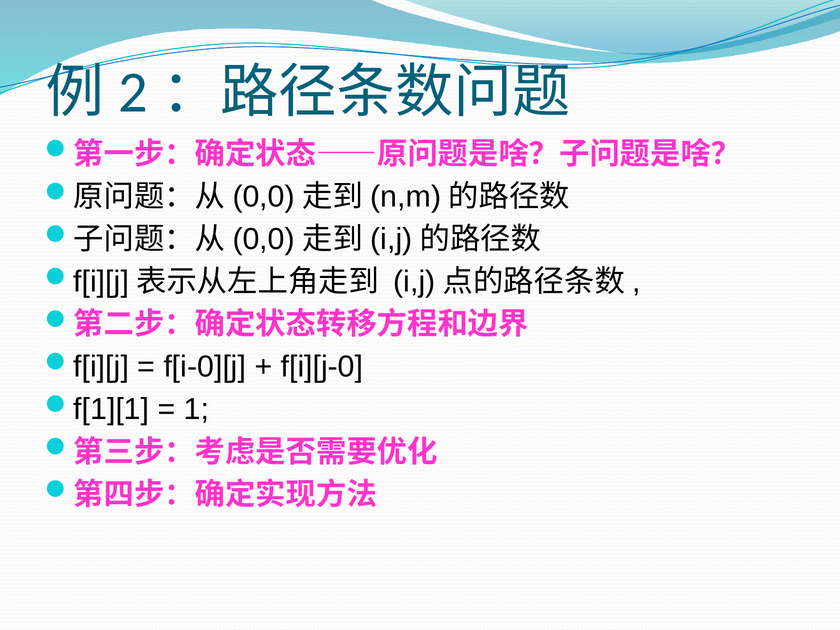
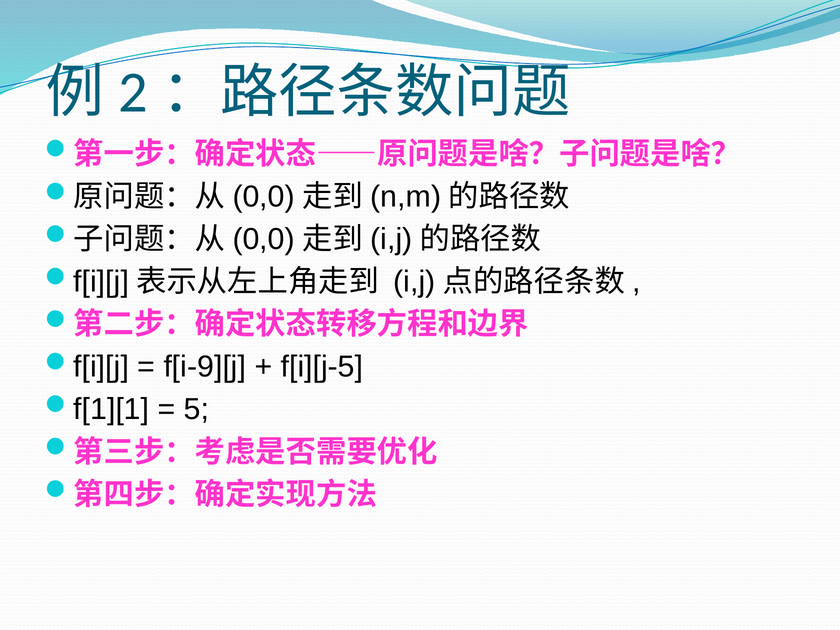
f[i-0][j: f[i-0][j -> f[i-9][j (205, 367)
f[i][j-0: f[i][j-0 -> f[i][j-5 (322, 367)
1: 1 -> 5 (196, 409)
